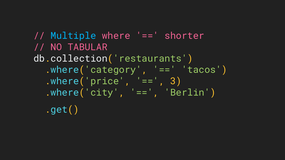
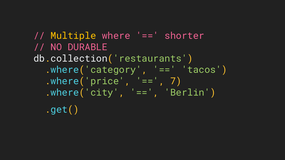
Multiple colour: light blue -> yellow (73, 36)
TABULAR: TABULAR -> DURABLE (88, 47)
3: 3 -> 7 (176, 81)
